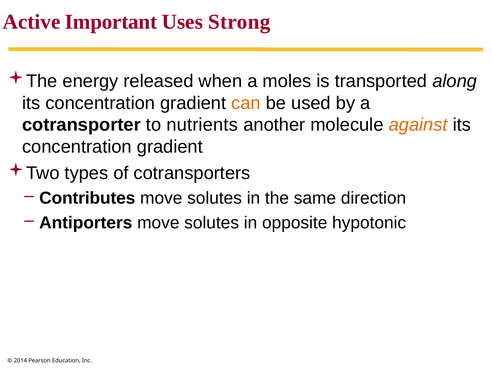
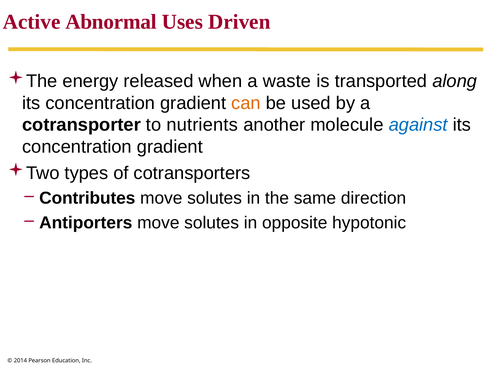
Important: Important -> Abnormal (111, 22)
Strong: Strong -> Driven (239, 22)
moles: moles -> waste (287, 81)
against colour: orange -> blue (418, 125)
